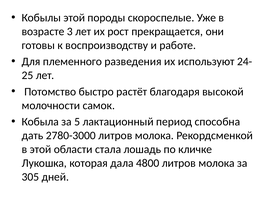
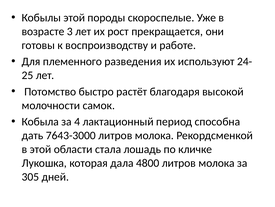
5: 5 -> 4 (77, 121)
2780-3000: 2780-3000 -> 7643-3000 (71, 135)
